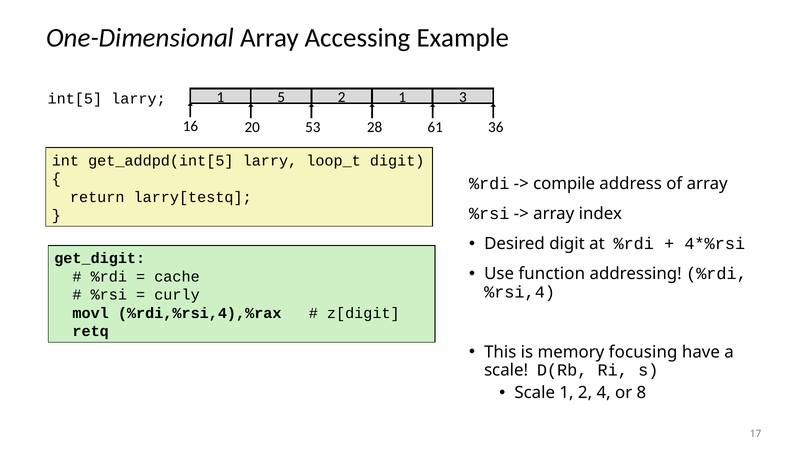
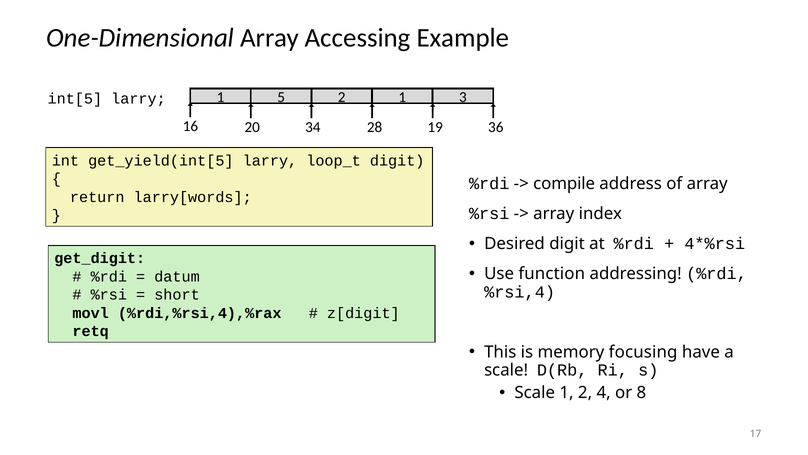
53: 53 -> 34 (313, 127)
61: 61 -> 19 (435, 127)
get_addpd(int[5: get_addpd(int[5 -> get_yield(int[5 (161, 161)
larry[testq: larry[testq -> larry[words (193, 197)
cache: cache -> datum (177, 276)
curly: curly -> short (177, 295)
